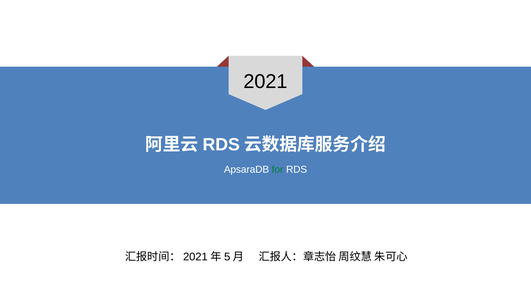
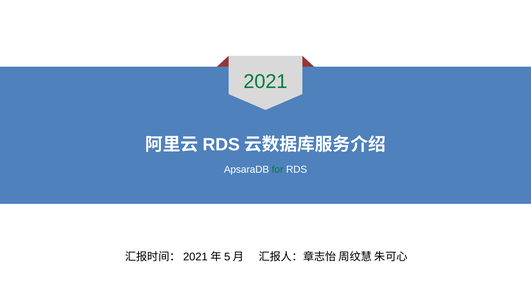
2021 colour: black -> green (266, 82)
